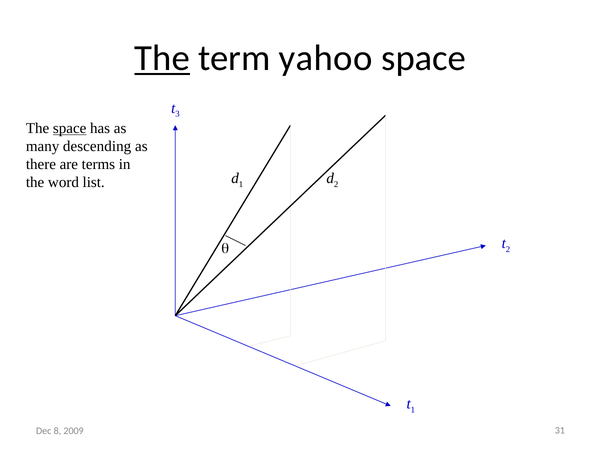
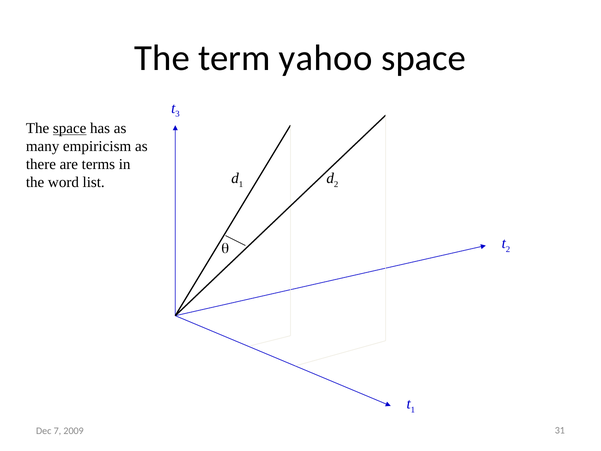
The underline: present -> none (162, 58)
descending: descending -> empiricism (97, 146)
8: 8 -> 7 (57, 430)
